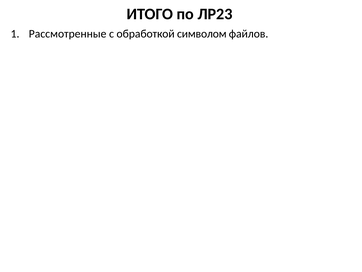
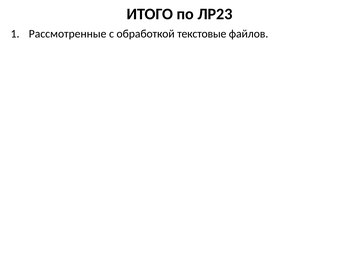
символом: символом -> текстовые (202, 34)
